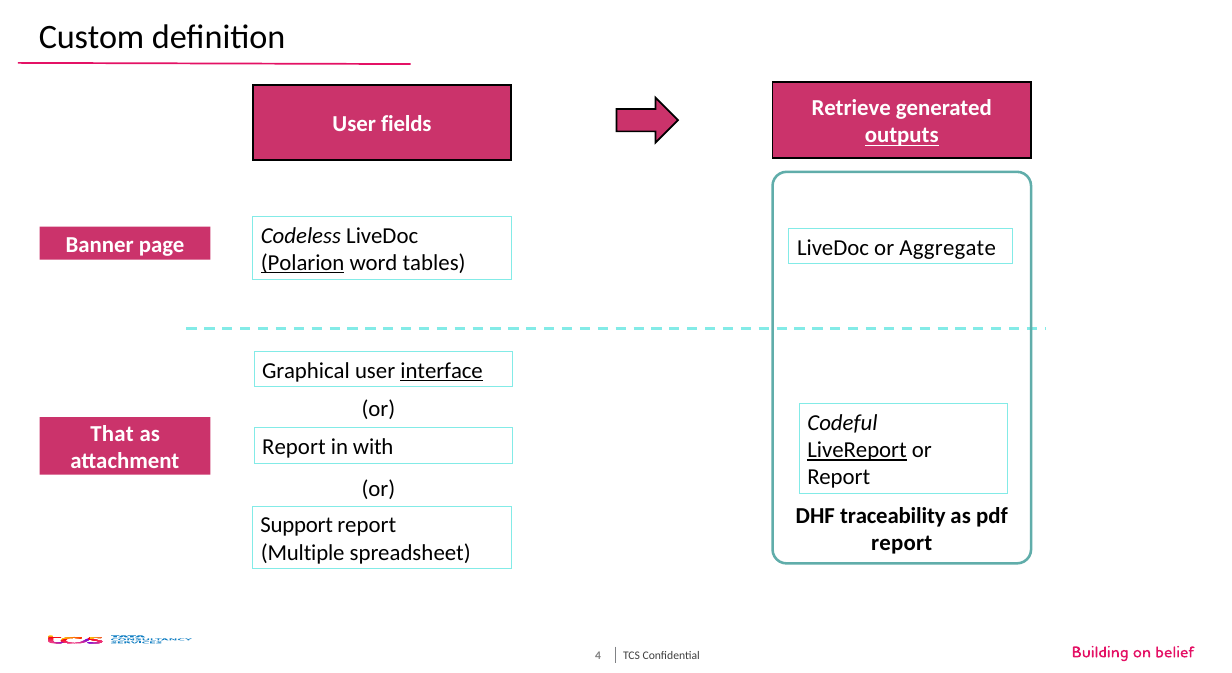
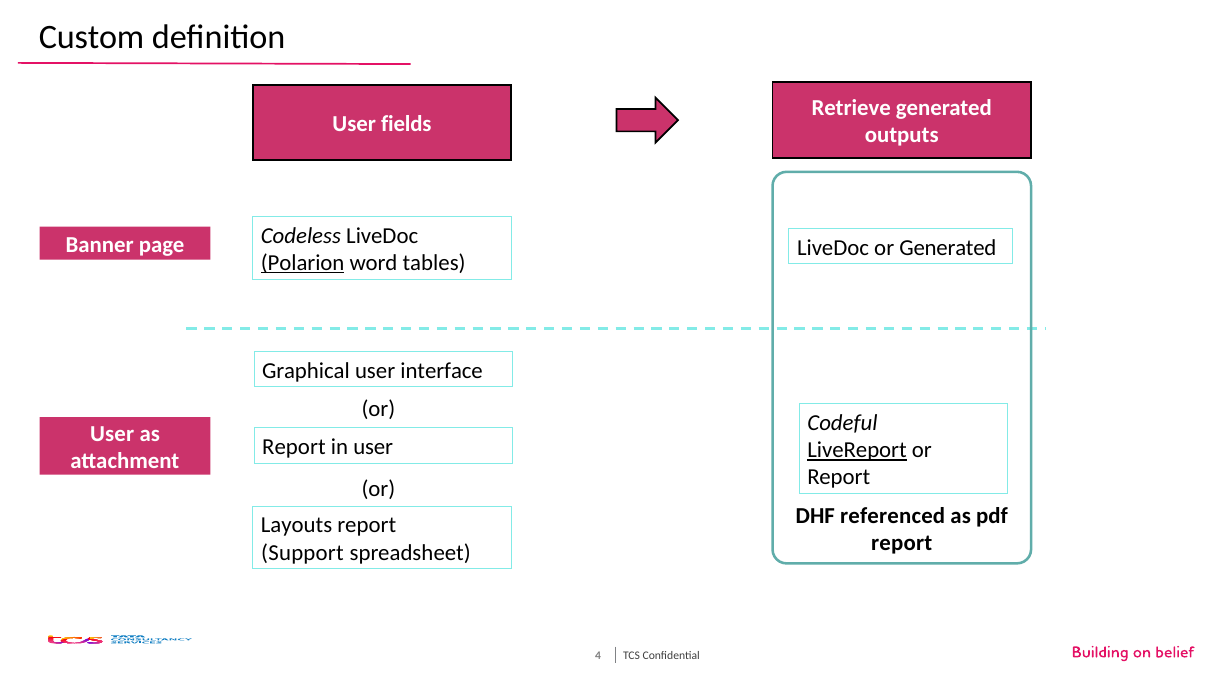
outputs underline: present -> none (902, 135)
or Aggregate: Aggregate -> Generated (948, 248)
interface underline: present -> none (442, 371)
That: That -> User (112, 434)
in with: with -> user (373, 447)
traceability: traceability -> referenced (893, 516)
Support: Support -> Layouts (297, 526)
Multiple: Multiple -> Support (302, 553)
